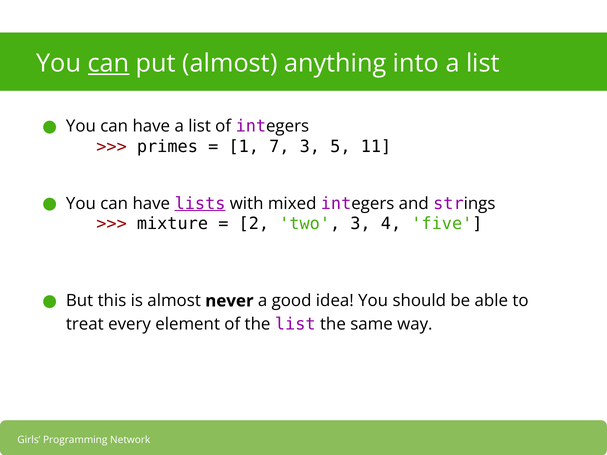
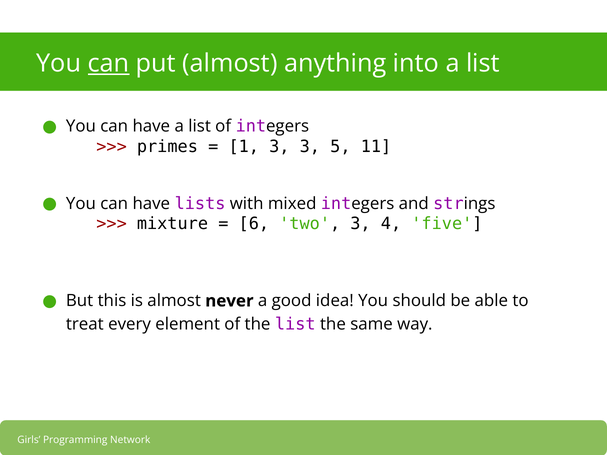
1 7: 7 -> 3 (279, 147)
lists underline: present -> none (200, 204)
2: 2 -> 6 (254, 224)
